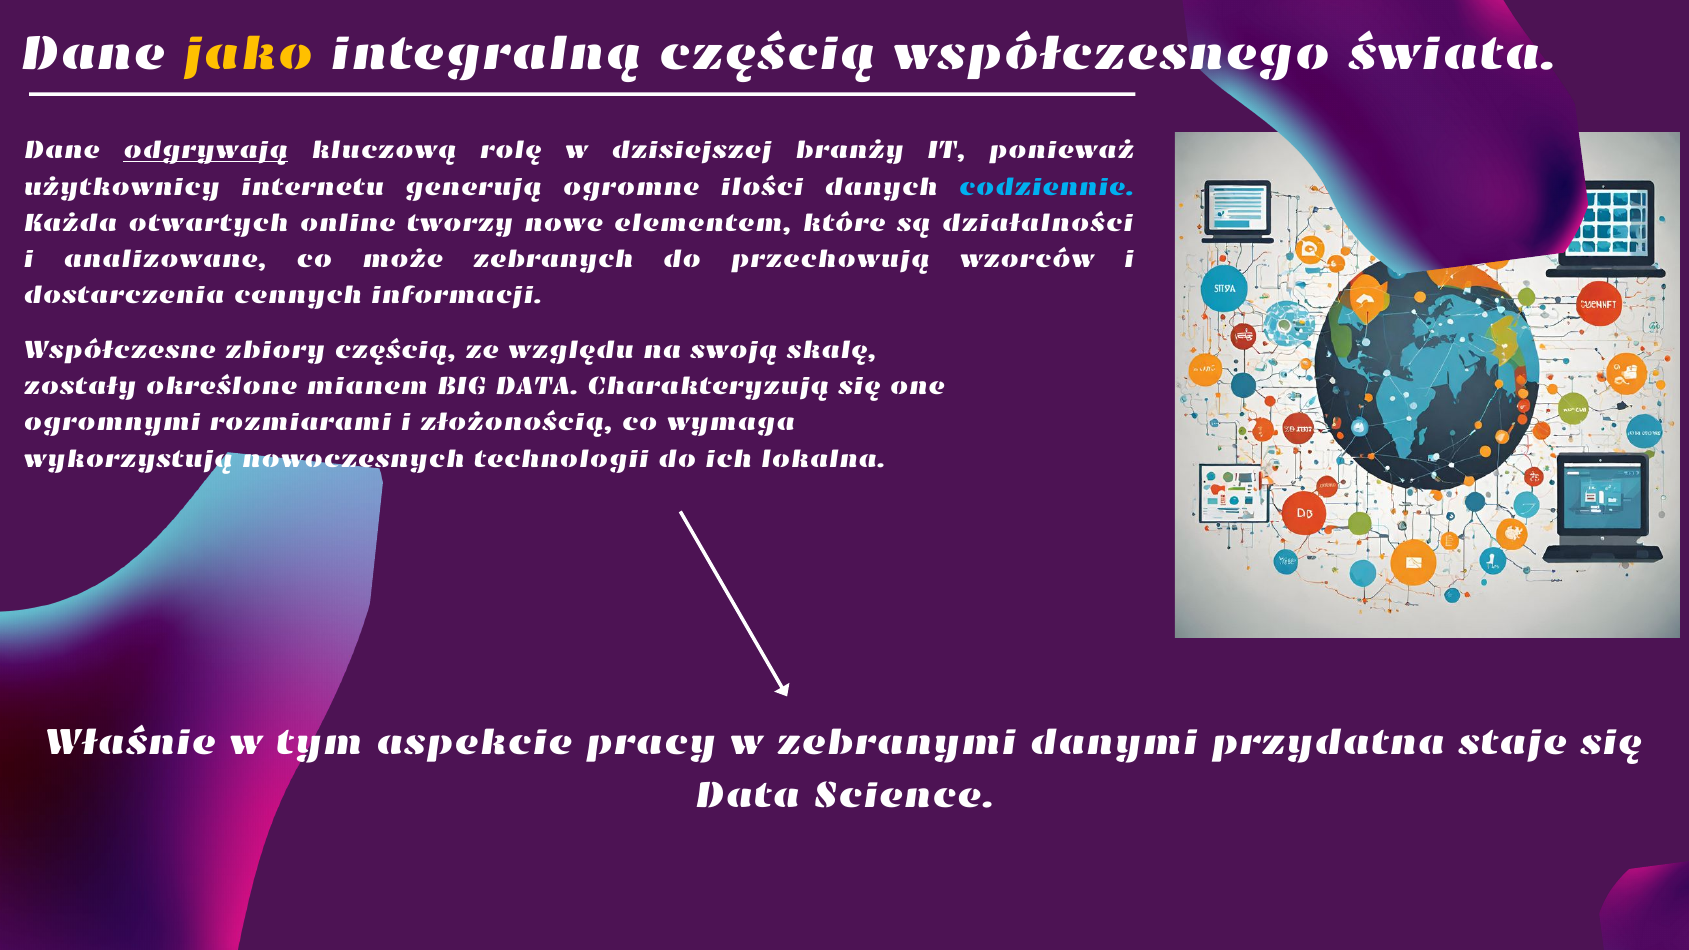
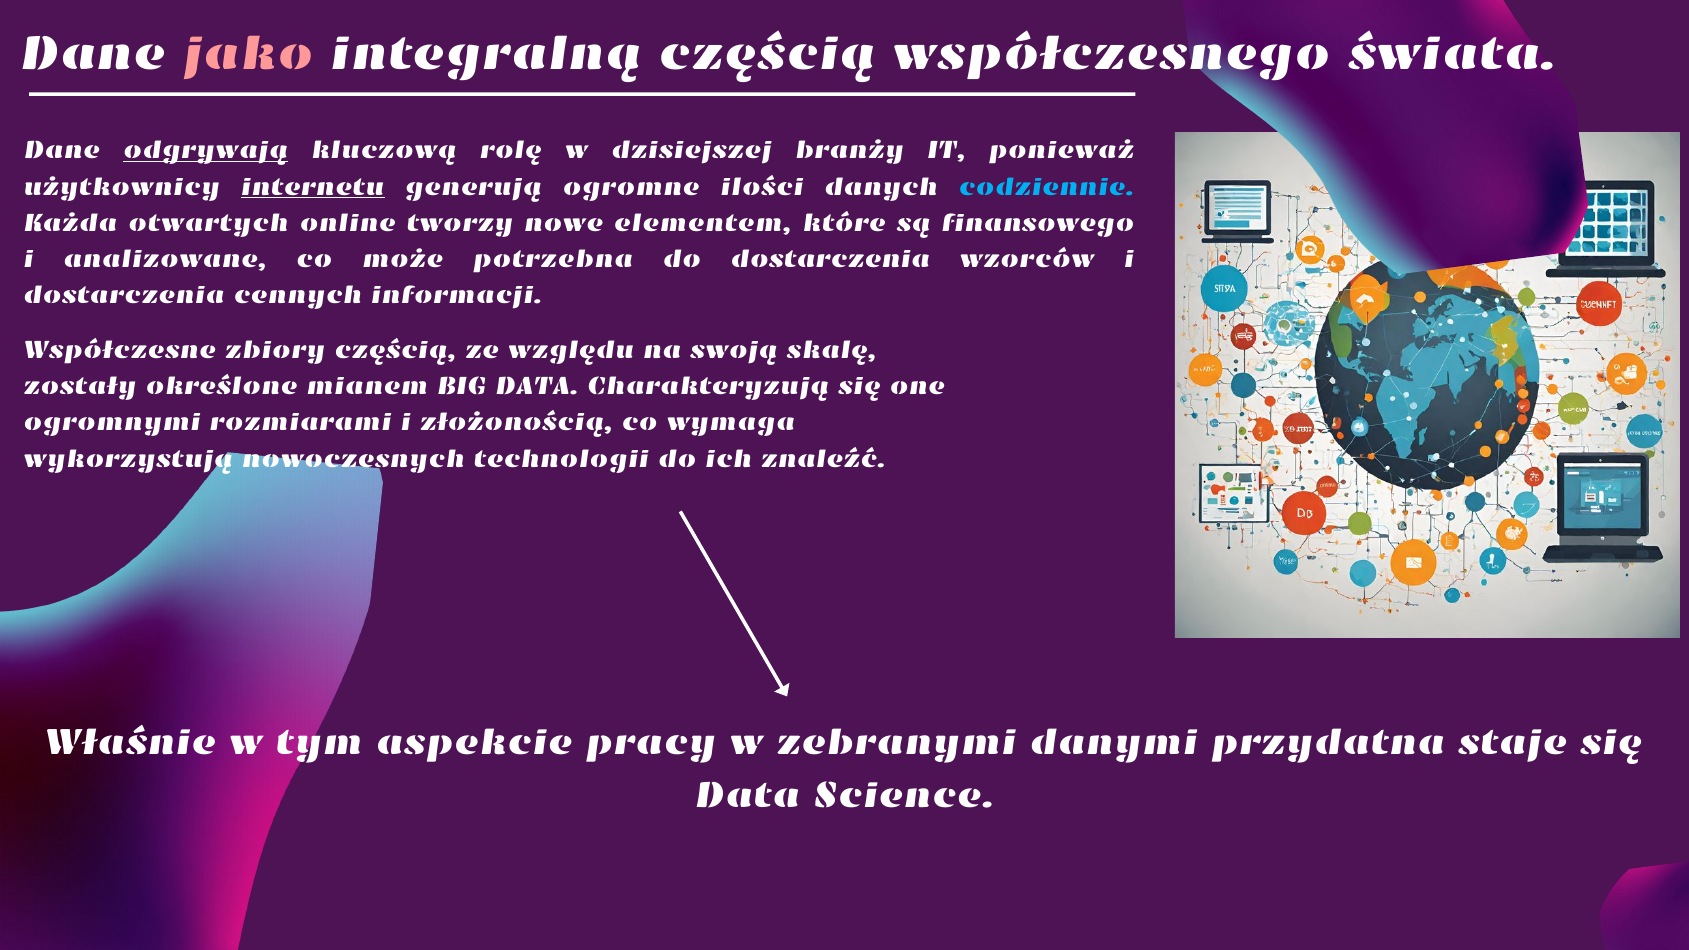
jako colour: yellow -> pink (249, 53)
internetu underline: none -> present (313, 187)
działalności: działalności -> finansowego (1038, 223)
zebranych: zebranych -> potrzebna (553, 259)
do przechowują: przechowują -> dostarczenia (831, 259)
lokalna: lokalna -> znaleźć (823, 459)
